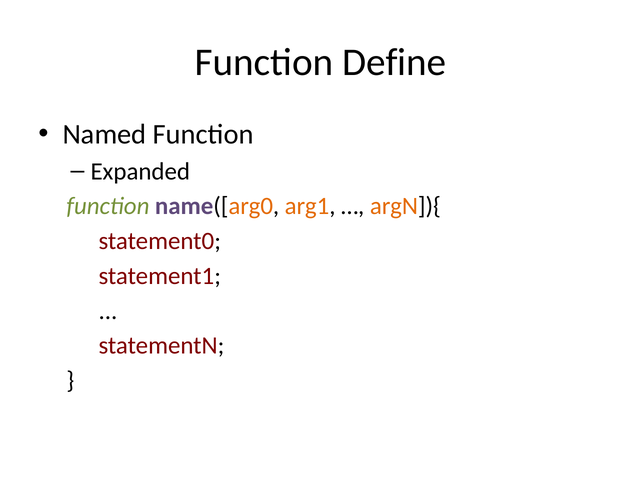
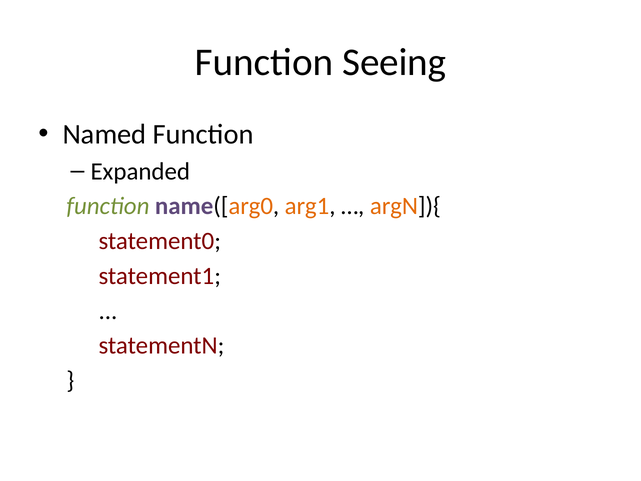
Define: Define -> Seeing (394, 62)
